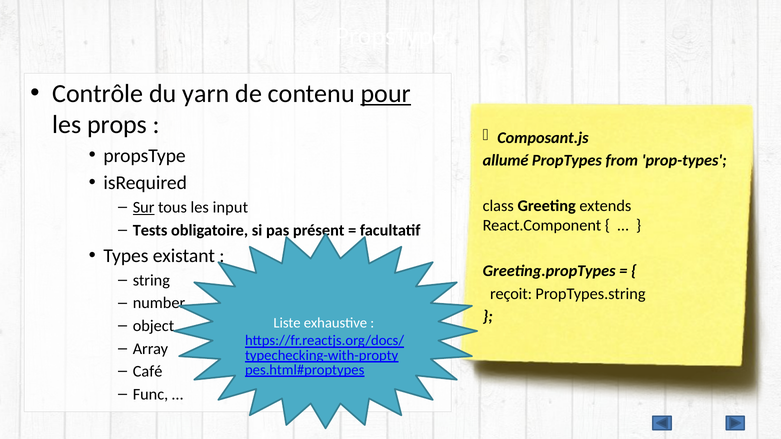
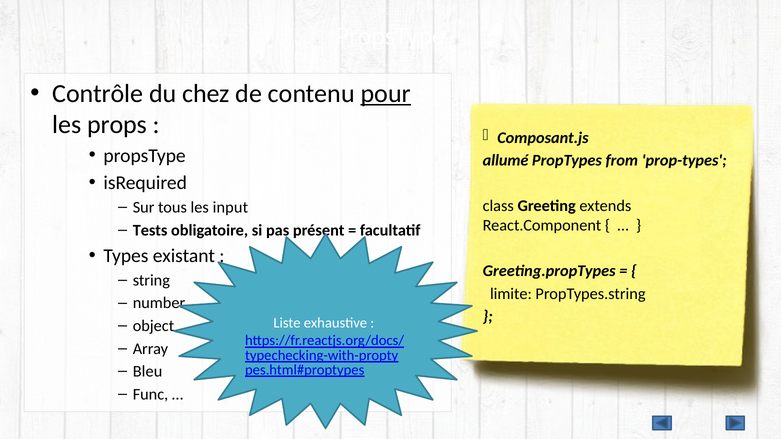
yarn: yarn -> chez (206, 94)
Sur underline: present -> none (144, 208)
reçoit: reçoit -> limite (511, 294)
Café: Café -> Bleu (148, 372)
